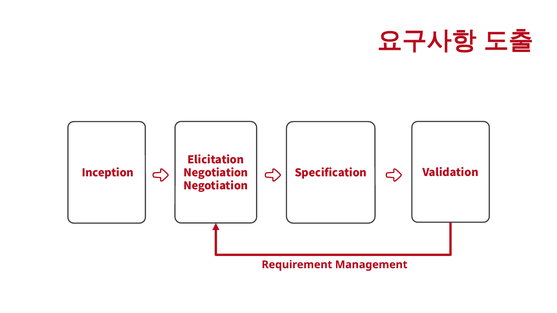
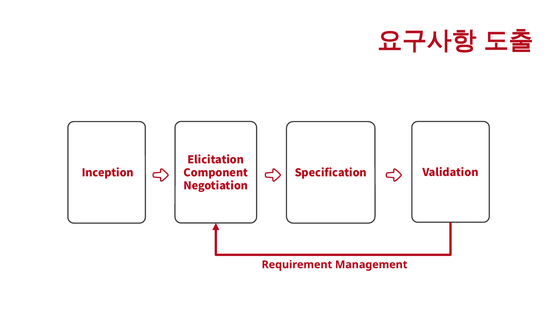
Negotiation: Negotiation -> Component (216, 173)
